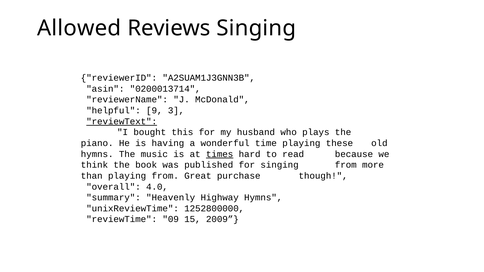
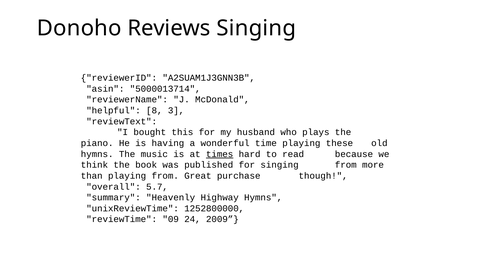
Allowed: Allowed -> Donoho (79, 28)
0200013714: 0200013714 -> 5000013714 (165, 89)
9: 9 -> 8 (154, 111)
reviewText underline: present -> none (122, 122)
4.0: 4.0 -> 5.7 (157, 187)
15: 15 -> 24 (192, 220)
